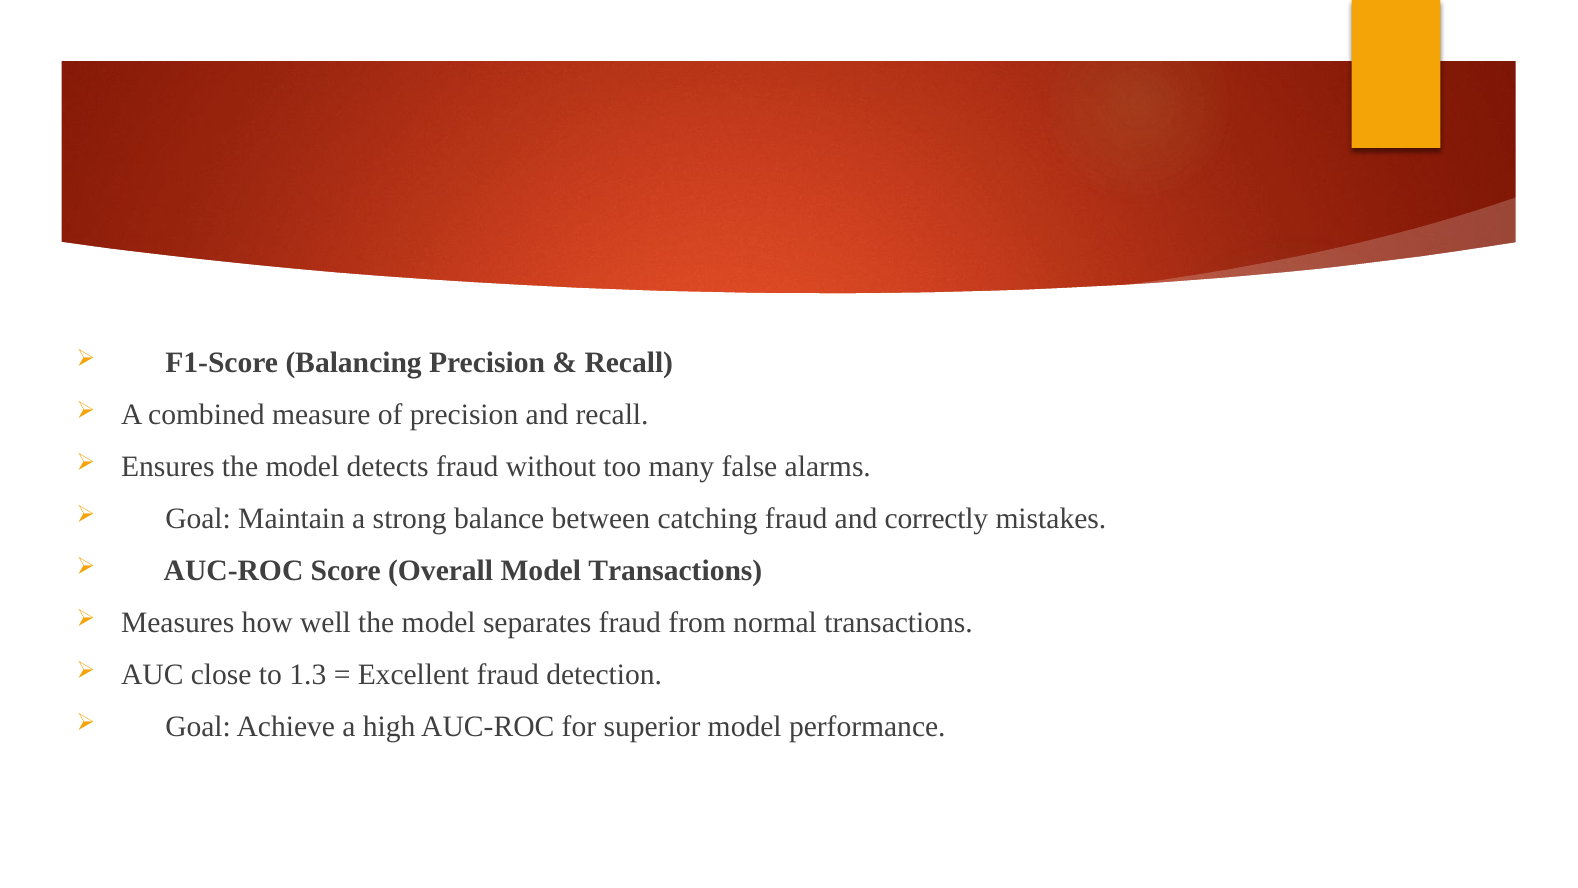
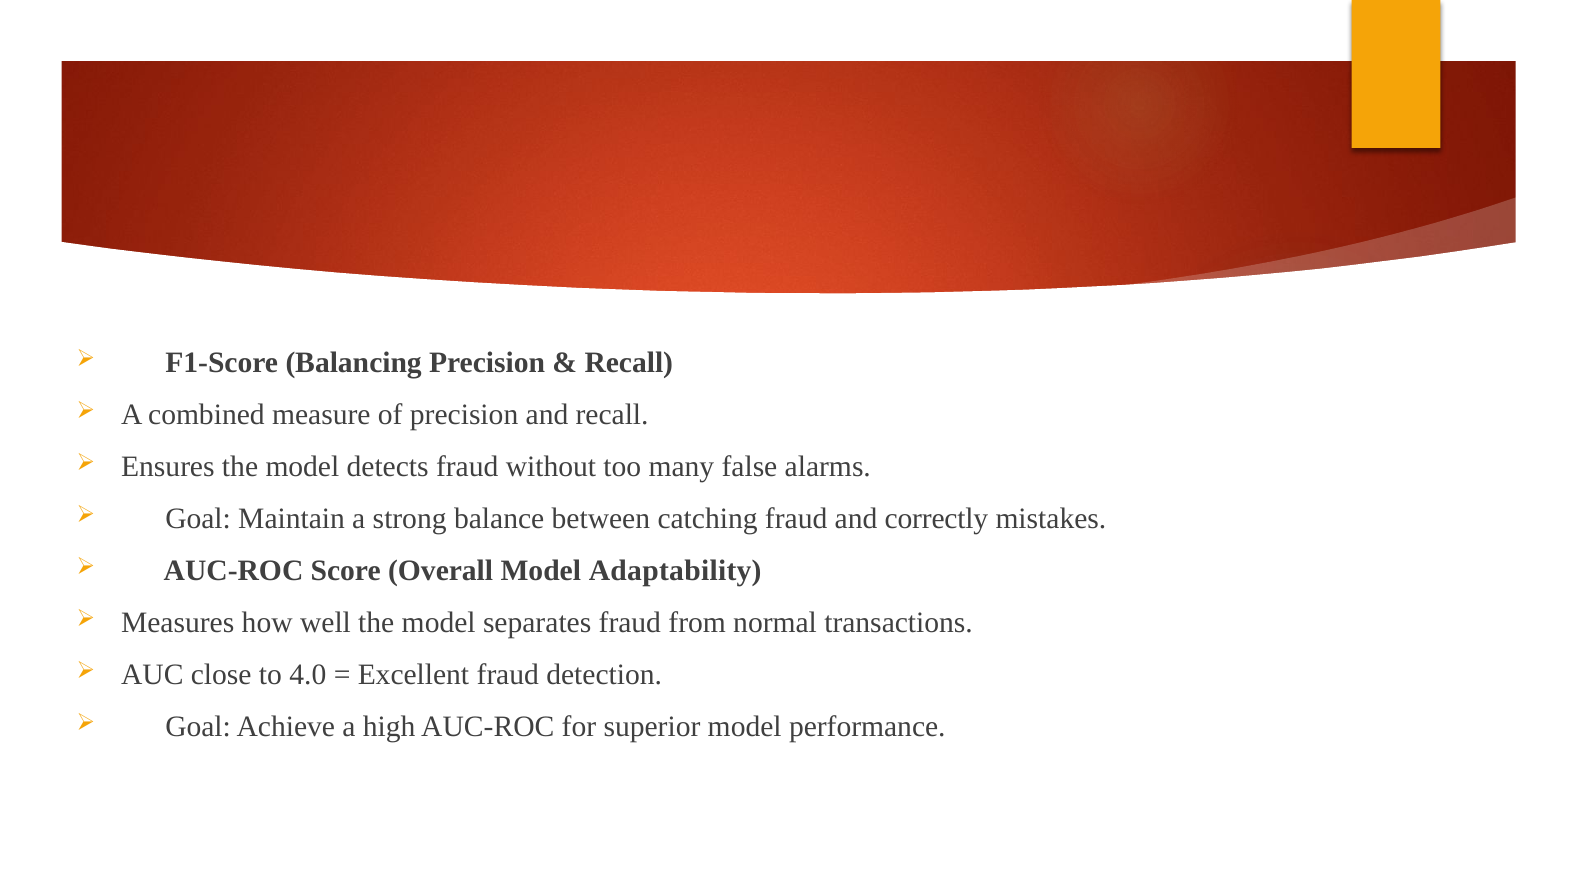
Model Transactions: Transactions -> Adaptability (675, 571)
1.3: 1.3 -> 4.0 (308, 674)
